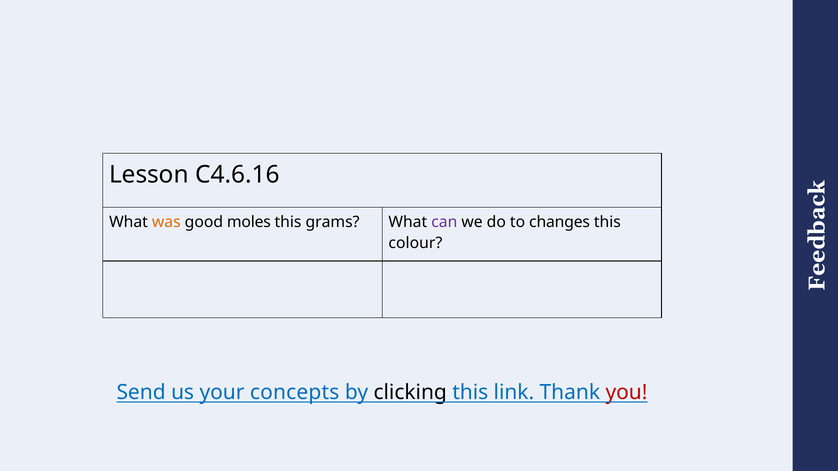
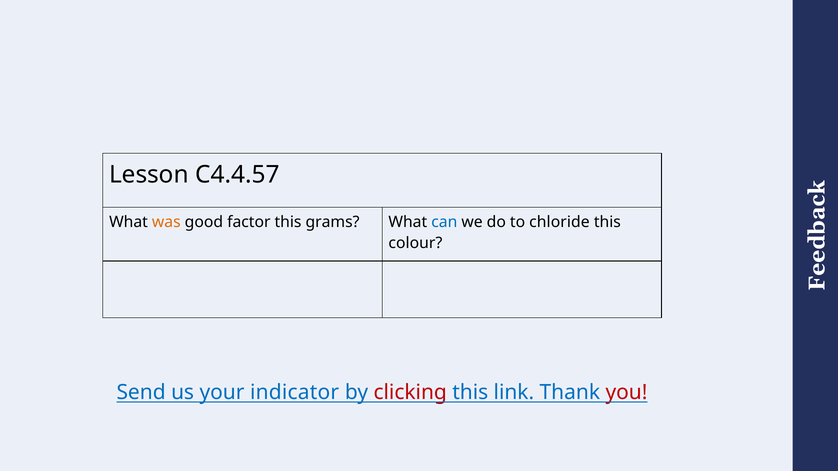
C4.6.16: C4.6.16 -> C4.4.57 (237, 175)
moles: moles -> factor (249, 222)
can colour: purple -> blue (444, 222)
changes: changes -> chloride (559, 222)
concepts: concepts -> indicator (295, 393)
clicking colour: black -> red (410, 393)
